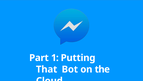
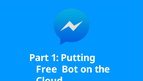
That: That -> Free (47, 69)
